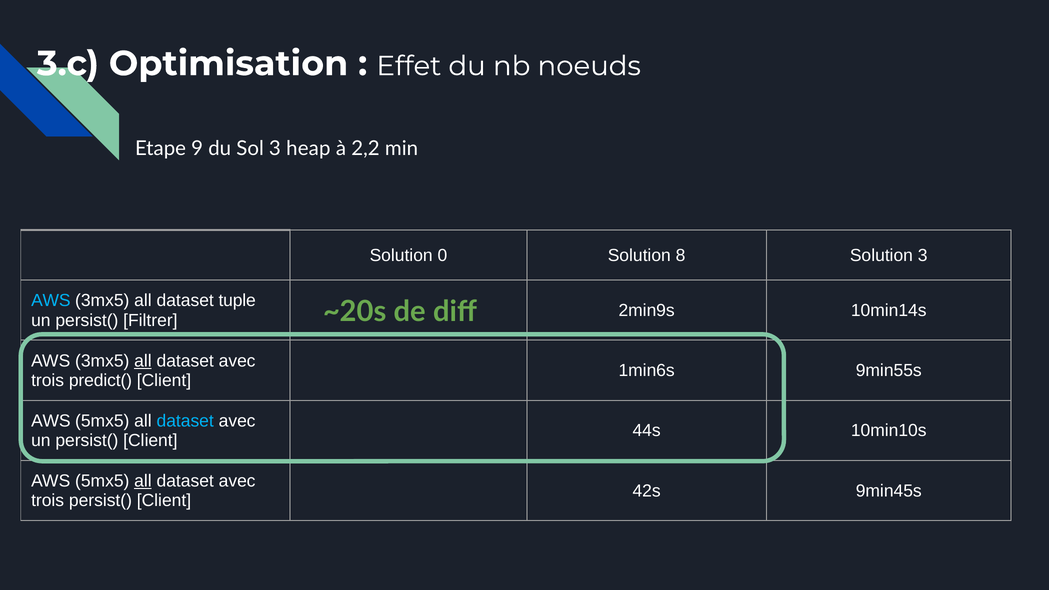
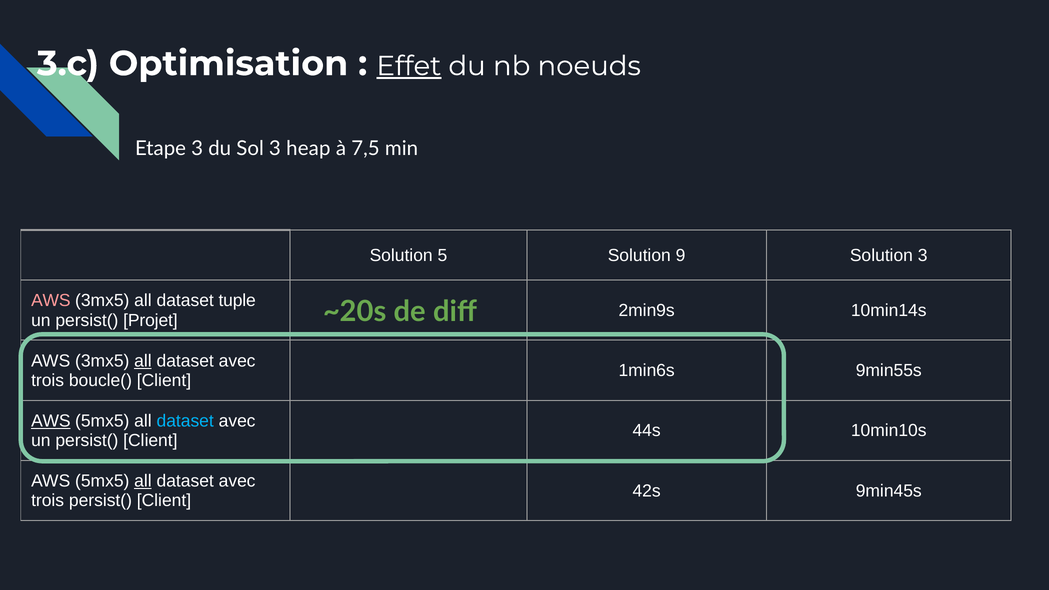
Effet underline: none -> present (409, 66)
Etape 9: 9 -> 3 (197, 149)
2,2: 2,2 -> 7,5 (366, 149)
0: 0 -> 5 (442, 255)
8: 8 -> 9 (681, 255)
AWS colour: light blue -> pink (51, 301)
Filtrer: Filtrer -> Projet (150, 320)
predict(: predict( -> boucle( (100, 380)
AWS underline: none -> present (51, 421)
